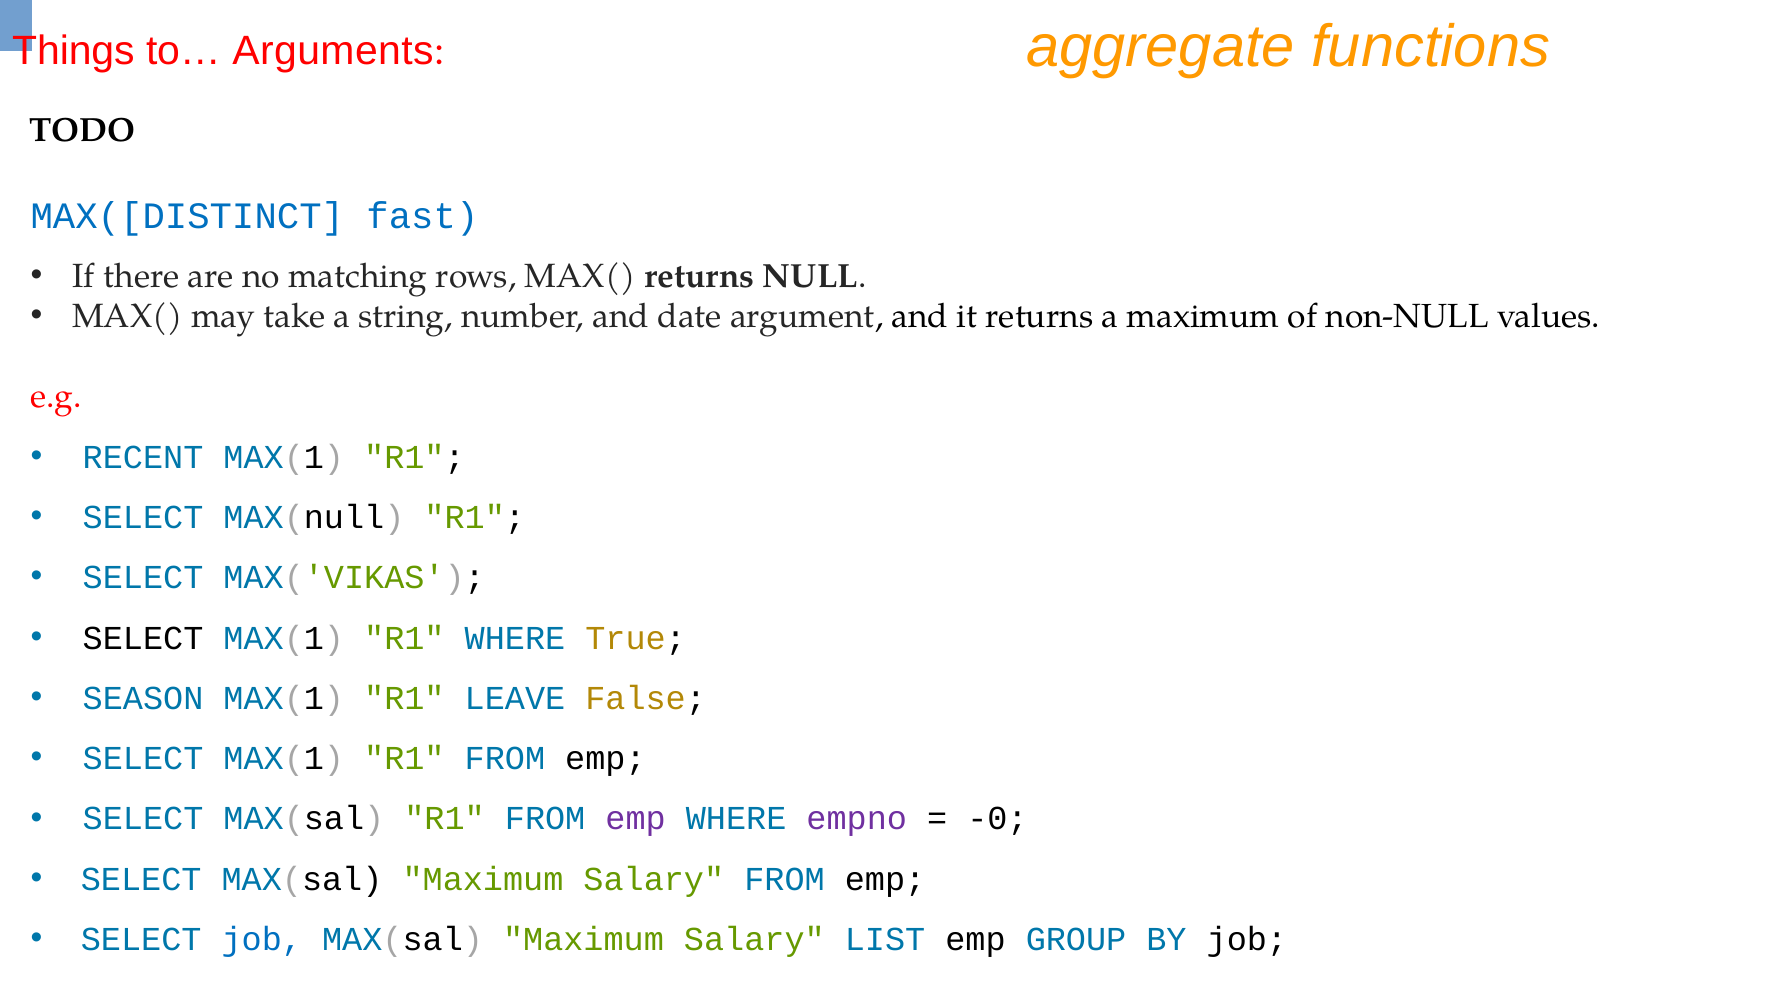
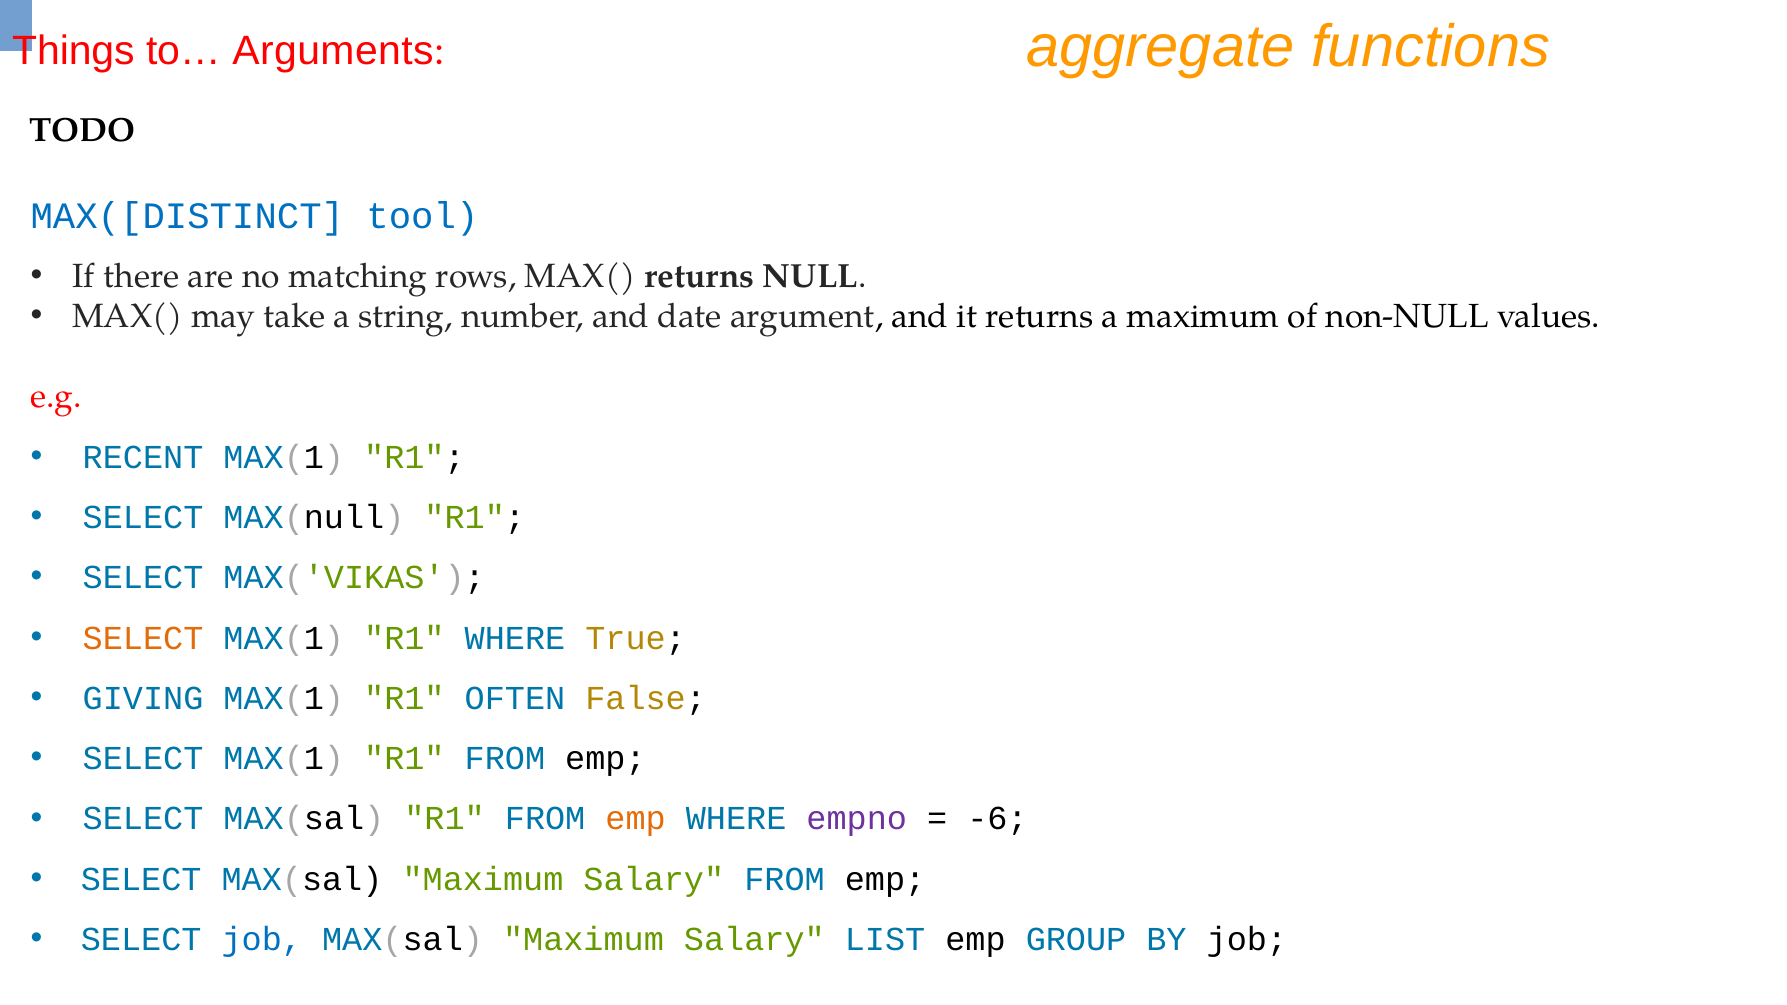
fast: fast -> tool (422, 216)
SELECT colour: black -> orange (143, 638)
SEASON: SEASON -> GIVING (143, 698)
LEAVE: LEAVE -> OFTEN (515, 698)
emp colour: purple -> orange (636, 819)
-0: -0 -> -6 (997, 819)
